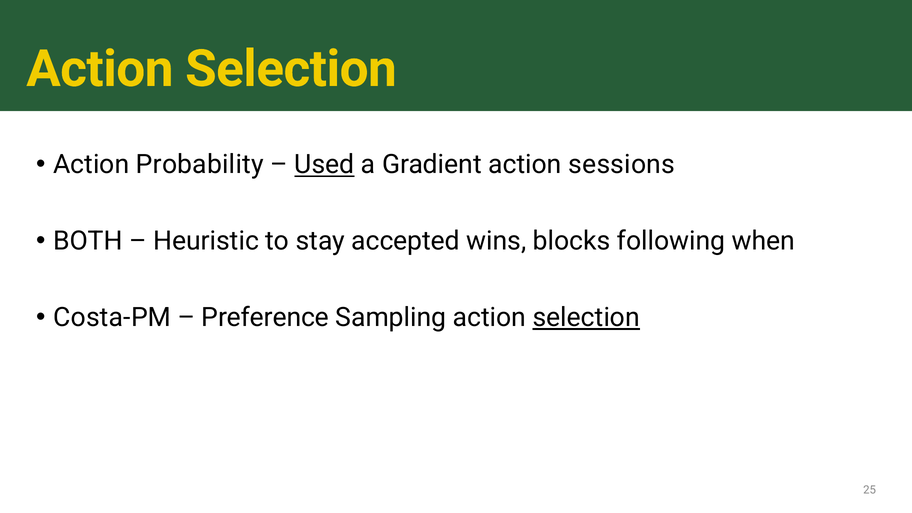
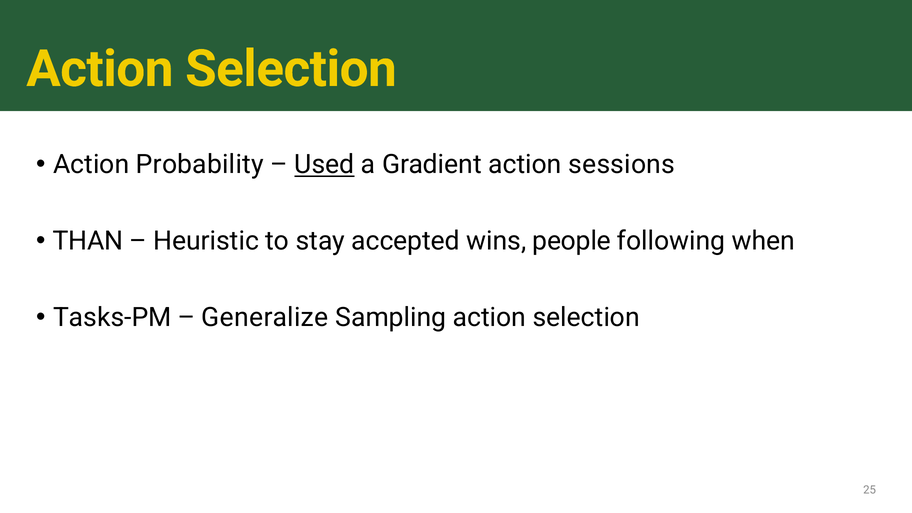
BOTH: BOTH -> THAN (88, 241)
blocks: blocks -> people (572, 241)
Costa-PM: Costa-PM -> Tasks-PM (112, 318)
Preference: Preference -> Generalize (265, 318)
selection underline: present -> none (586, 318)
